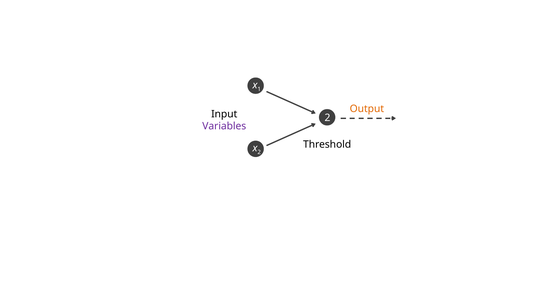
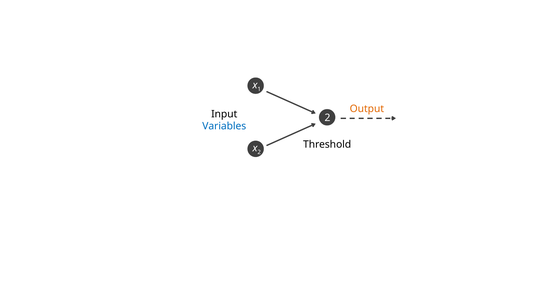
Variables colour: purple -> blue (224, 126)
